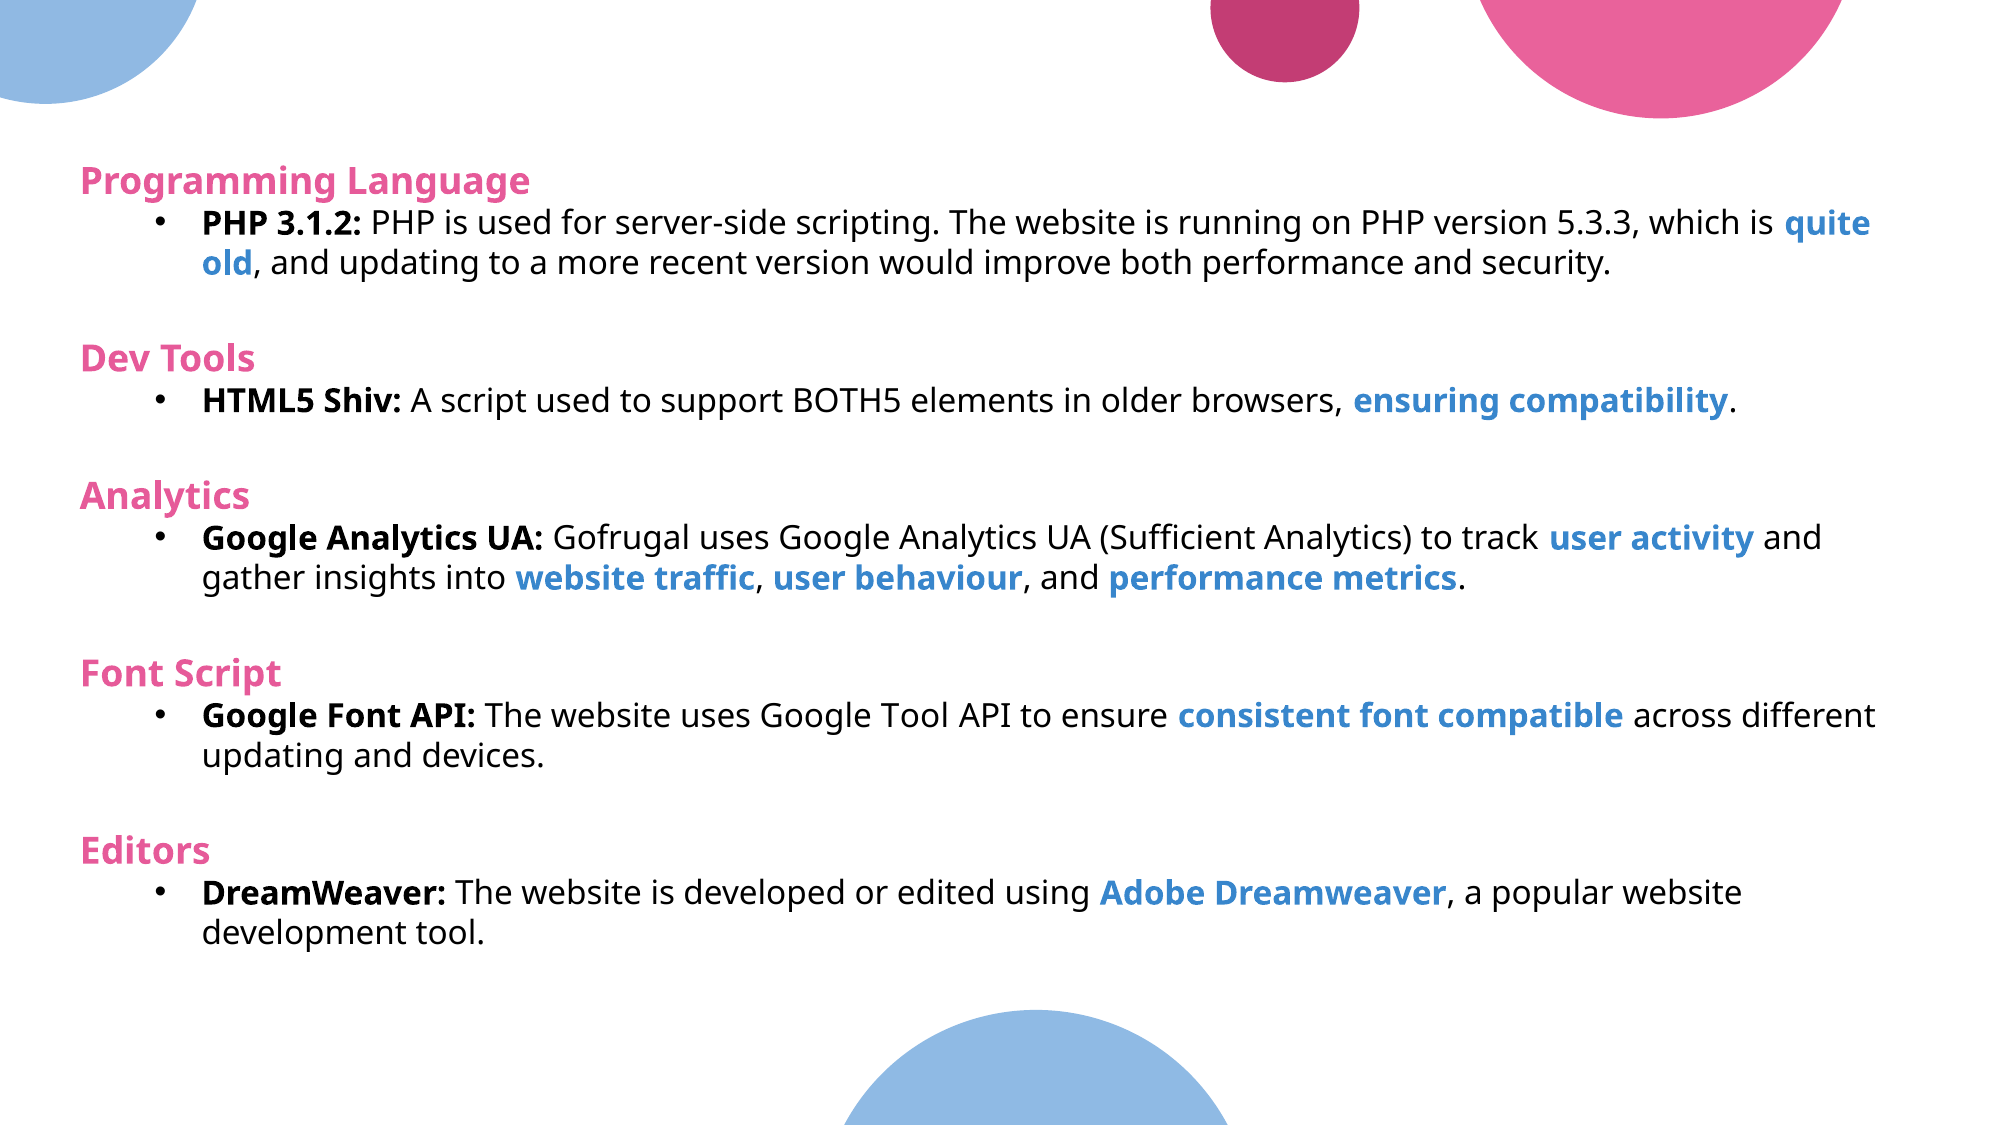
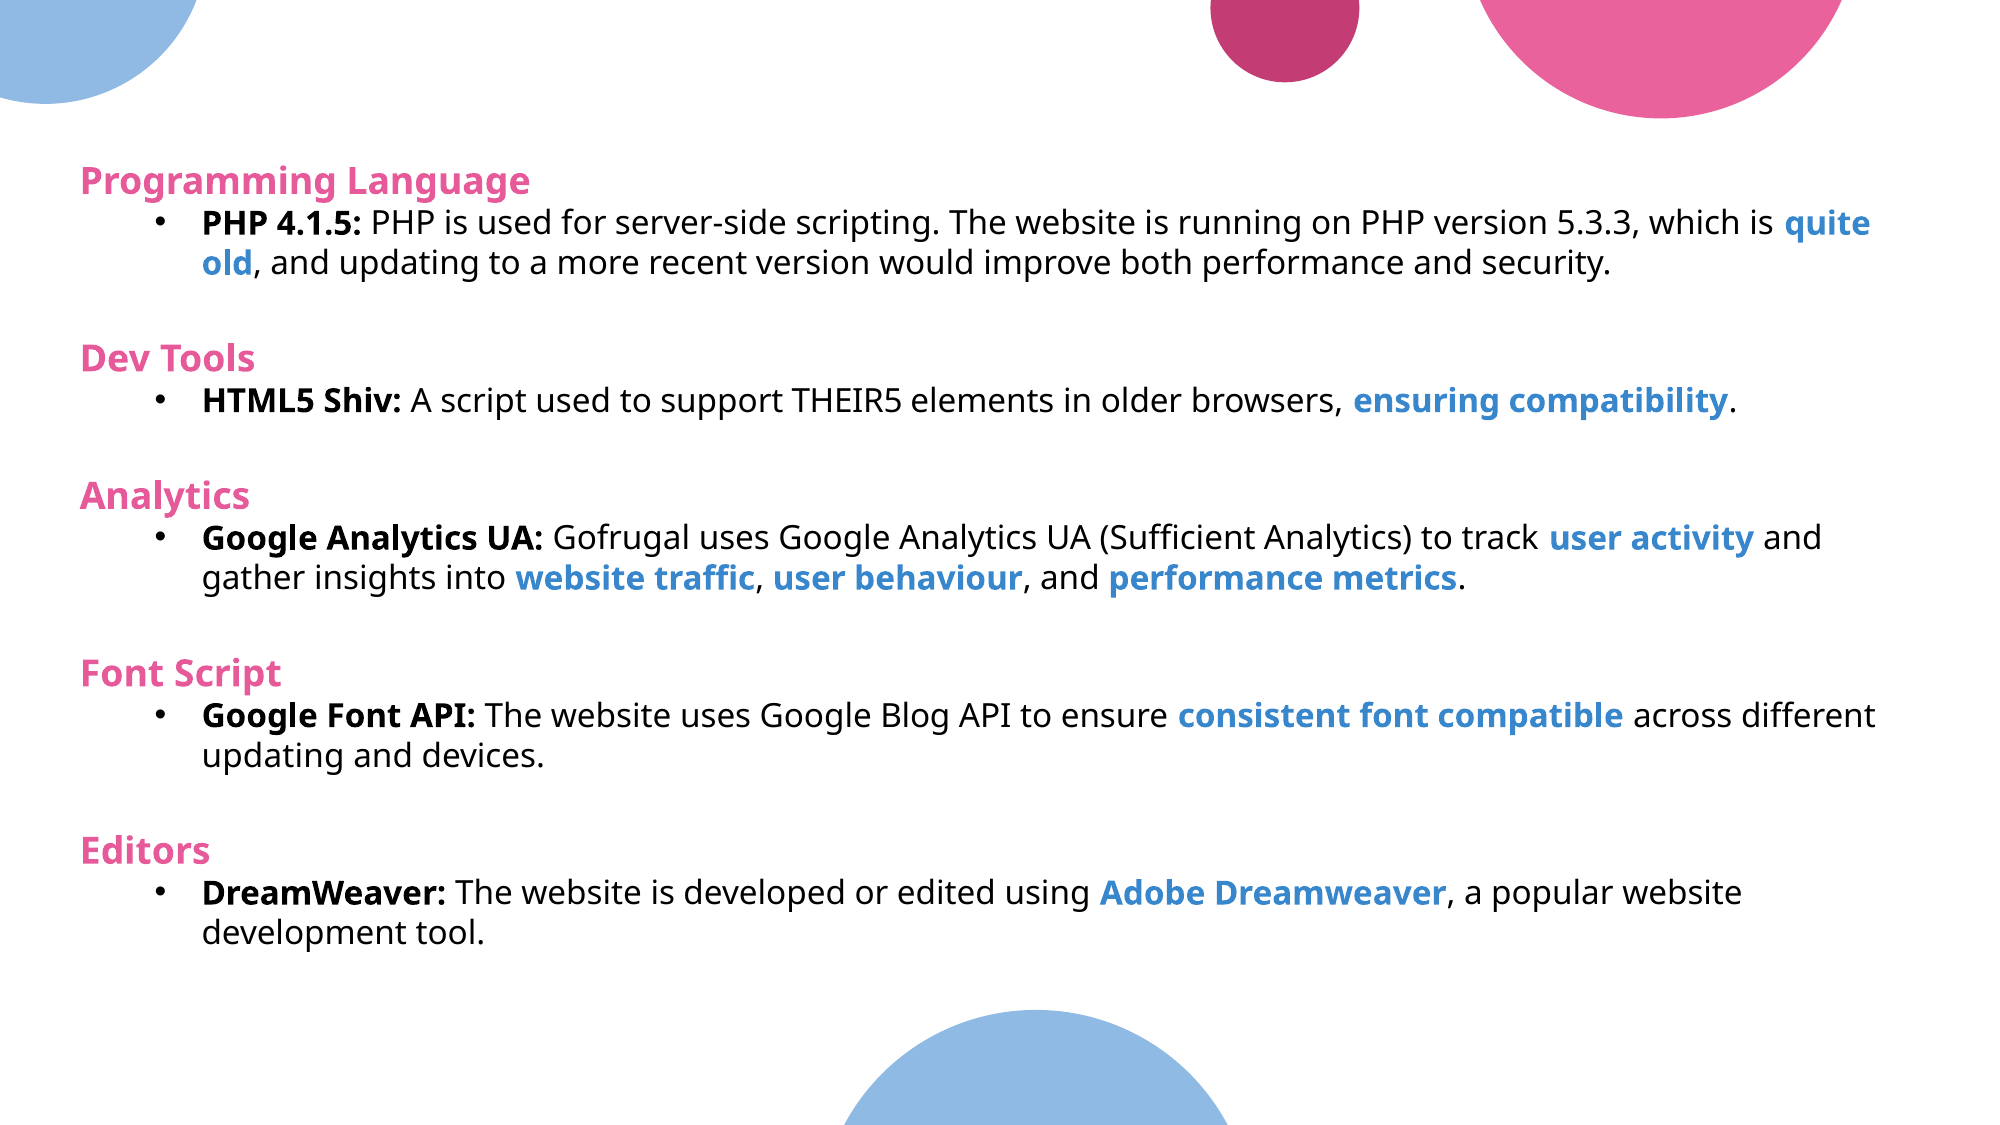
3.1.2: 3.1.2 -> 4.1.5 (319, 224)
BOTH5: BOTH5 -> THEIR5 (847, 401)
Google Tool: Tool -> Blog (915, 716)
